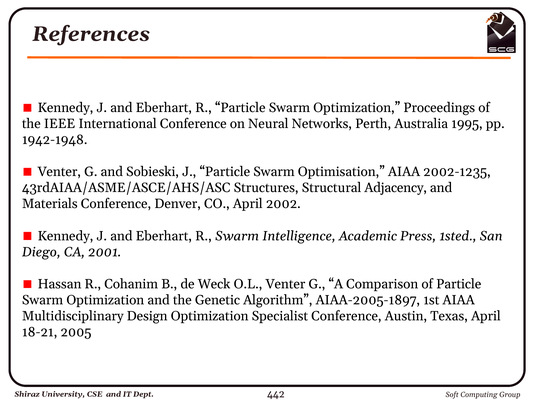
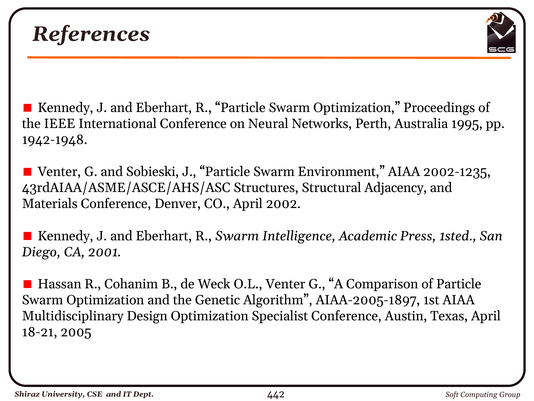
Optimisation: Optimisation -> Environment (341, 172)
